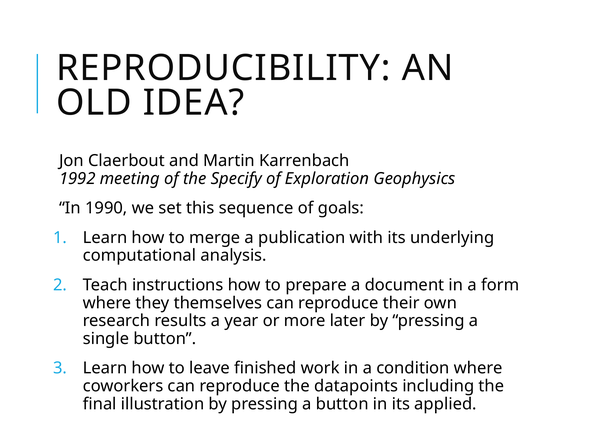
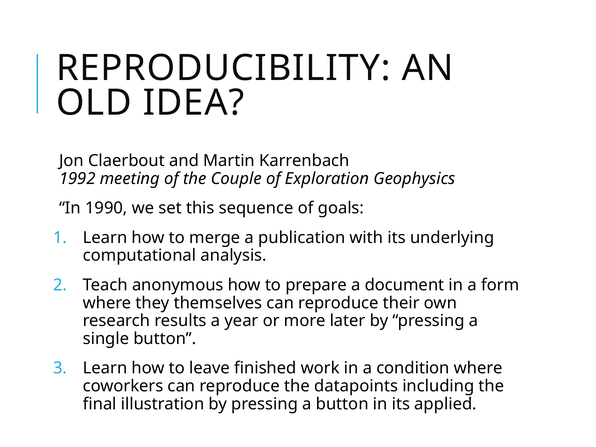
Specify: Specify -> Couple (236, 179)
instructions: instructions -> anonymous (178, 285)
